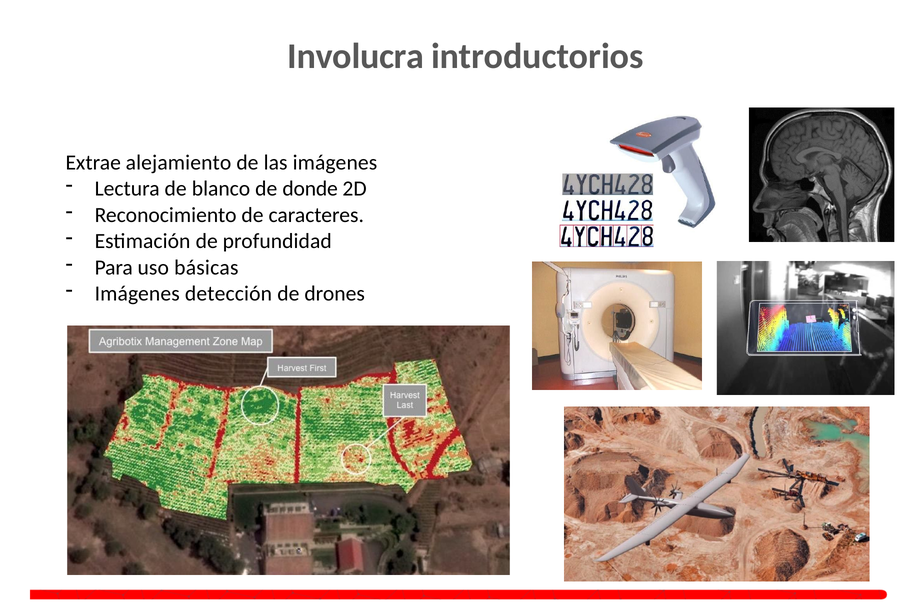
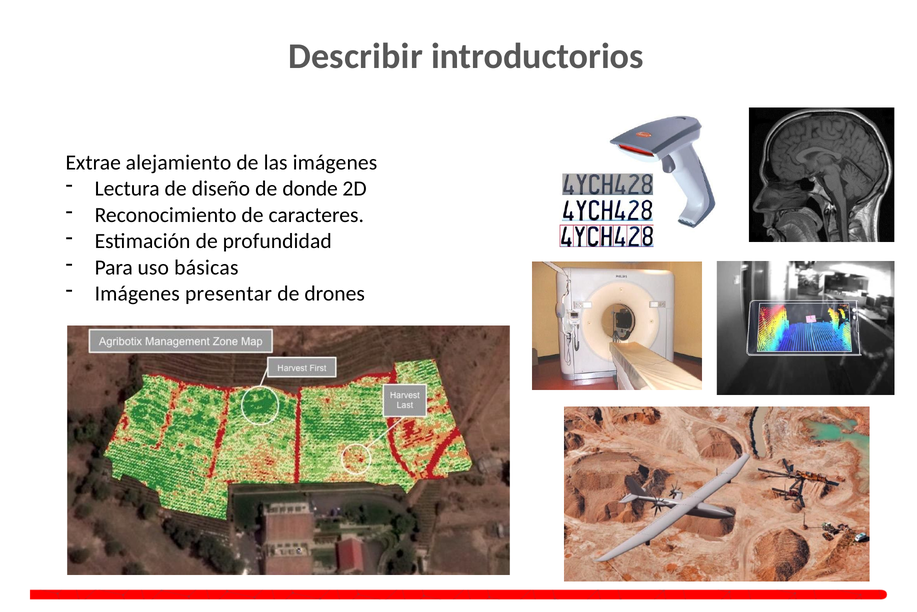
Involucra: Involucra -> Describir (356, 56)
blanco: blanco -> diseño (221, 189)
detección: detección -> presentar (228, 293)
